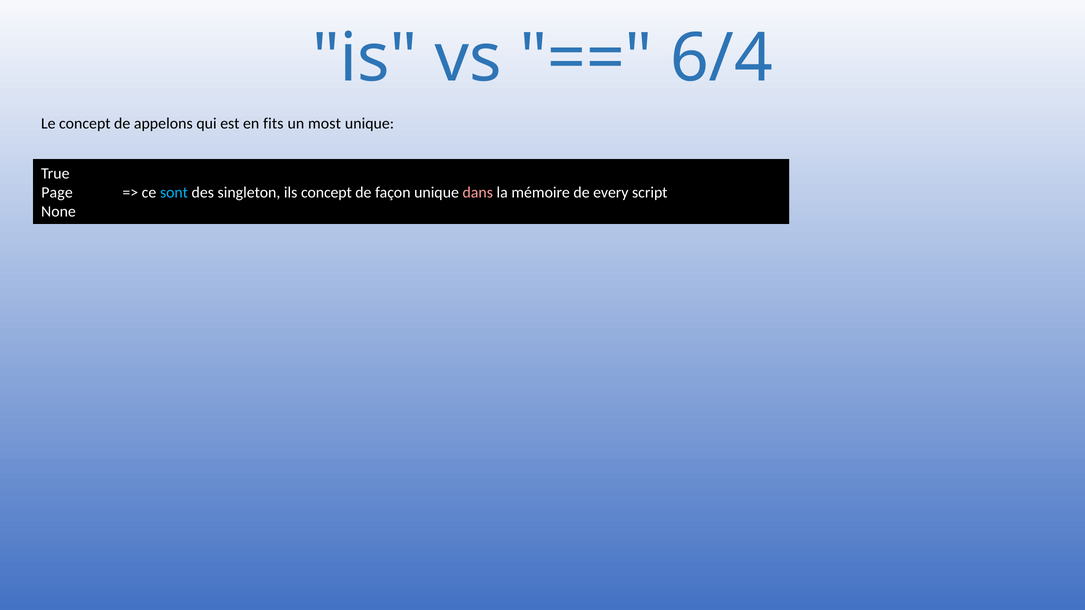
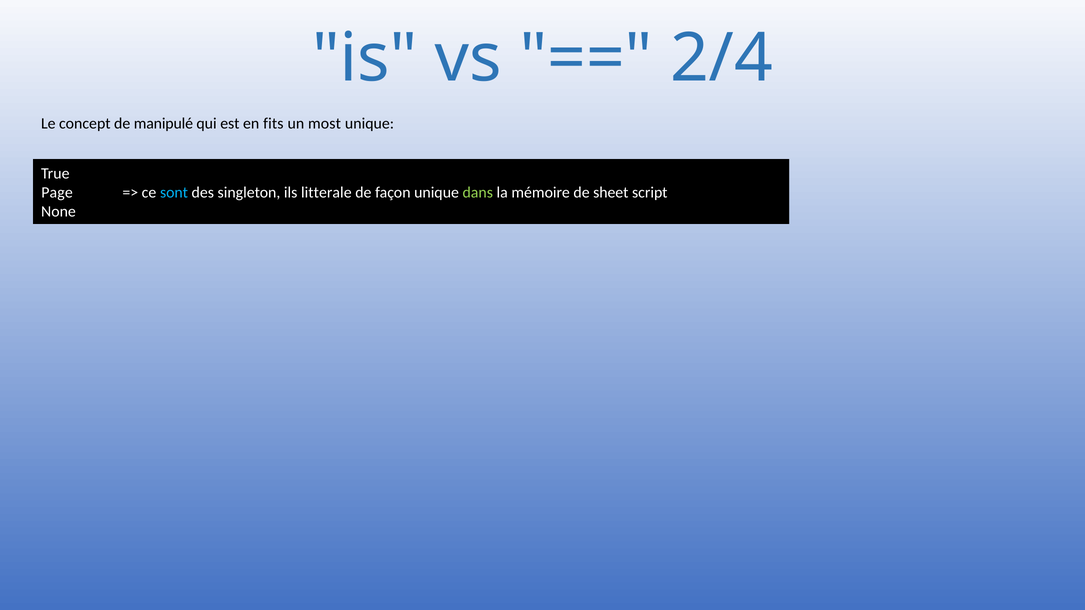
6/4: 6/4 -> 2/4 (722, 59)
appelons: appelons -> manipulé (163, 124)
ils concept: concept -> litterale (326, 193)
dans colour: pink -> light green (478, 193)
every: every -> sheet (611, 193)
